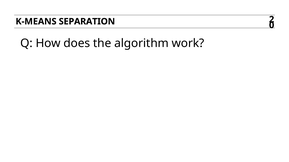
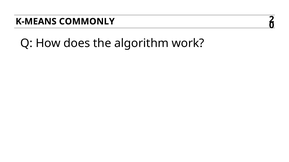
SEPARATION: SEPARATION -> COMMONLY (87, 22)
